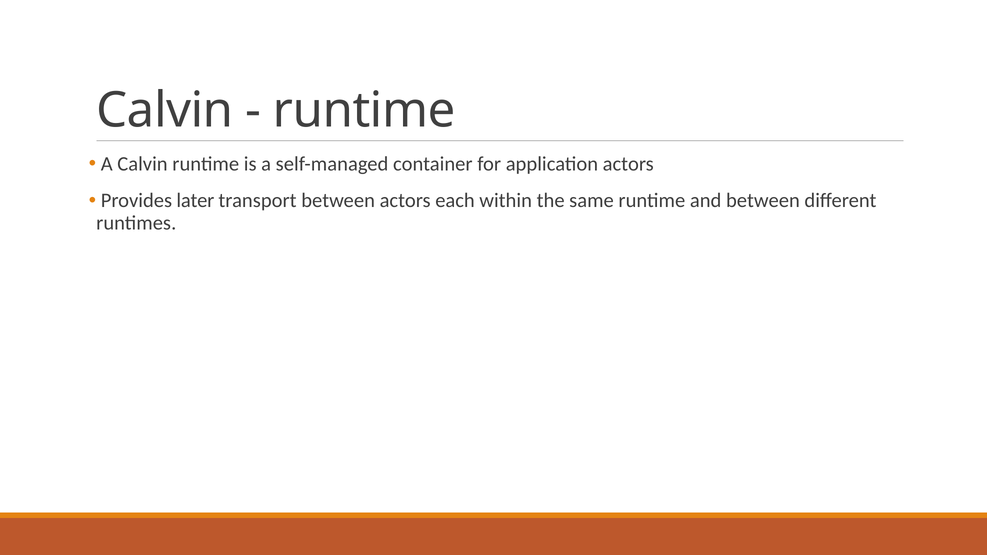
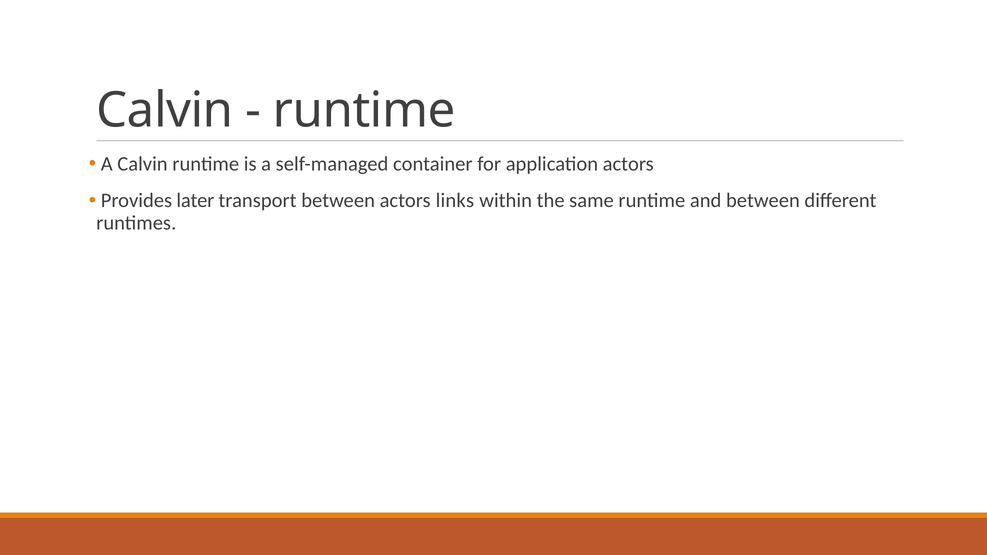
each: each -> links (455, 201)
